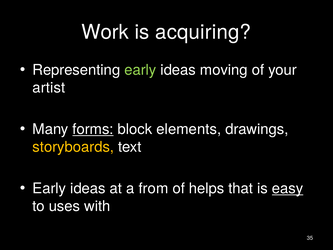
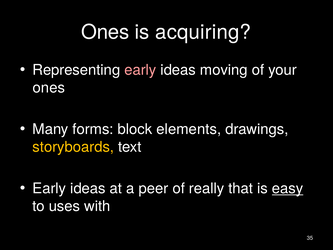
Work: Work -> Ones (105, 32)
early colour: light green -> pink (140, 70)
artist: artist -> ones (49, 88)
forms underline: present -> none (93, 129)
from: from -> peer (153, 188)
helps: helps -> really (207, 188)
